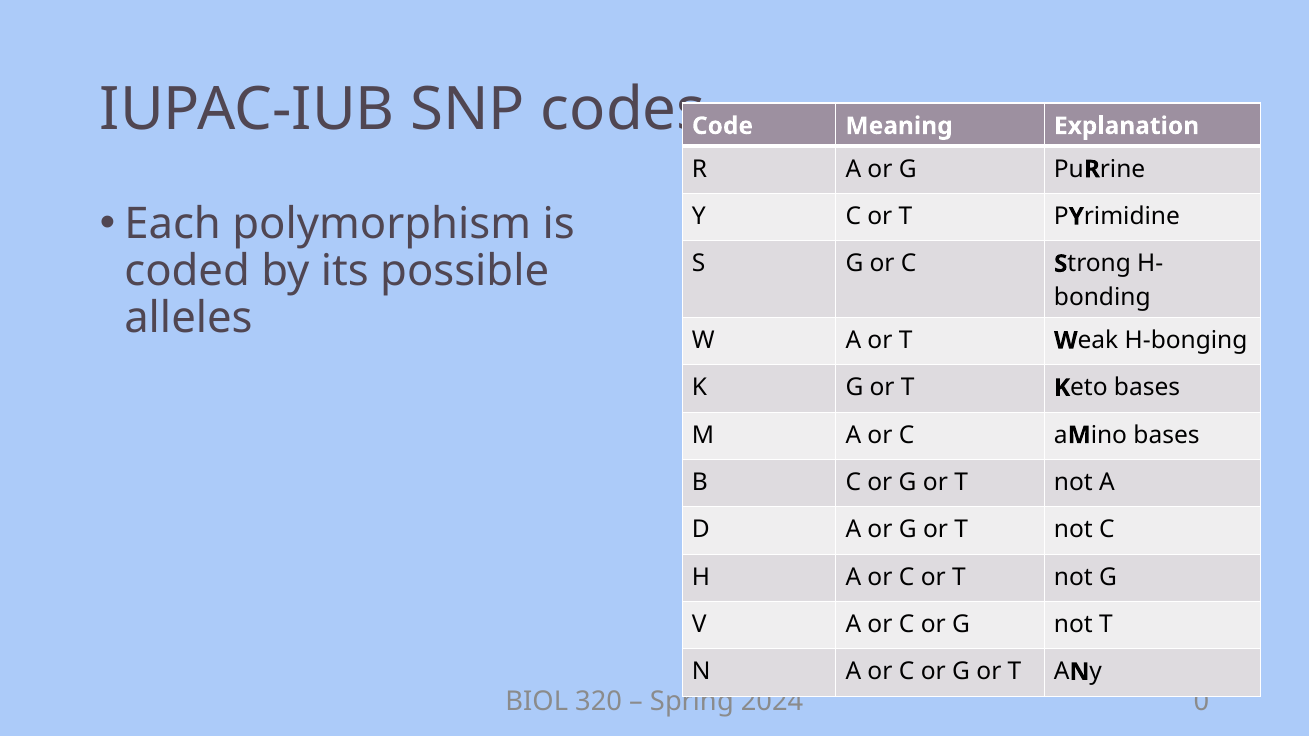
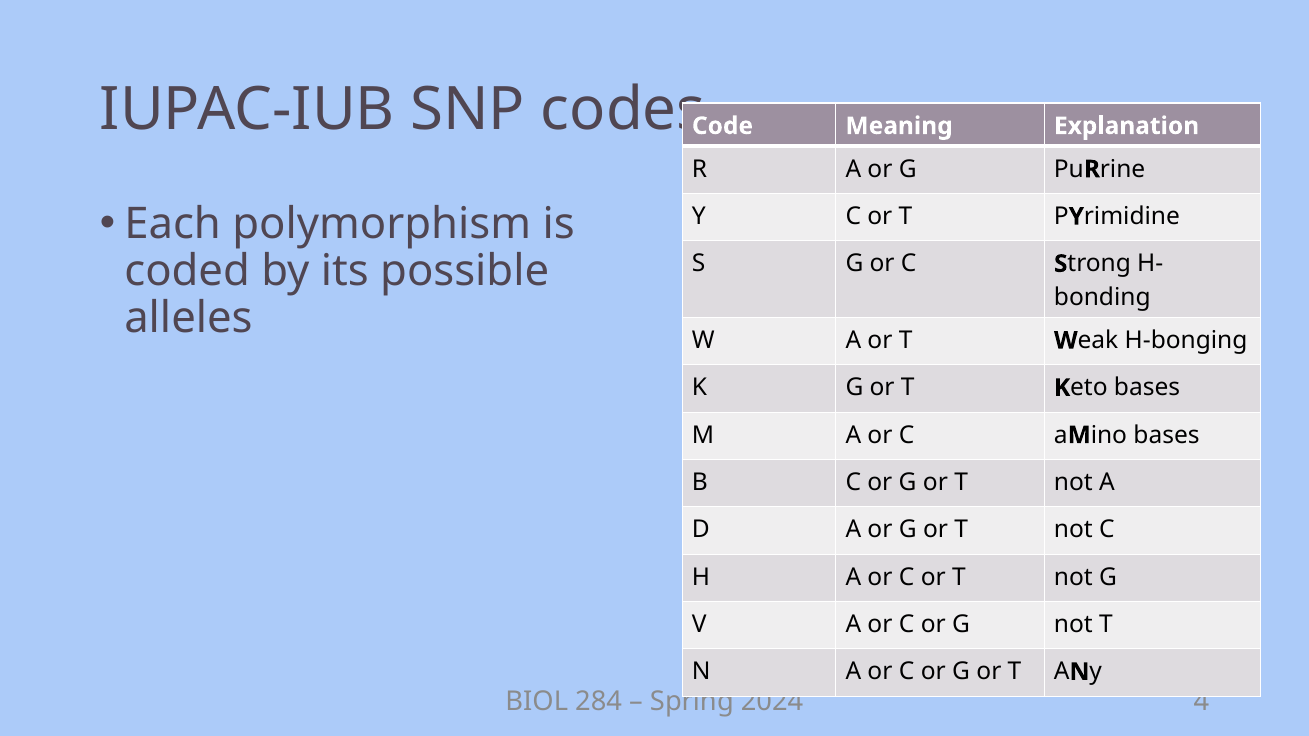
320: 320 -> 284 (599, 702)
0: 0 -> 4 (1201, 702)
